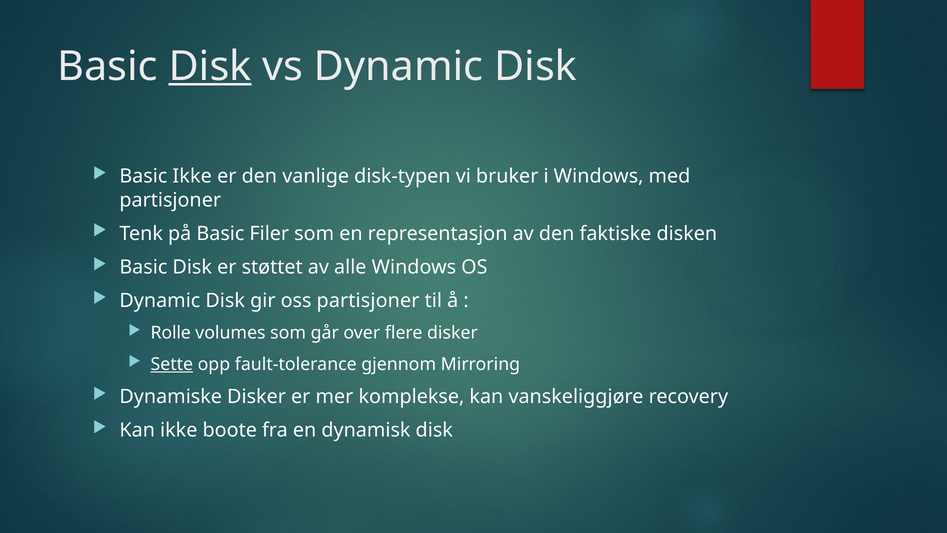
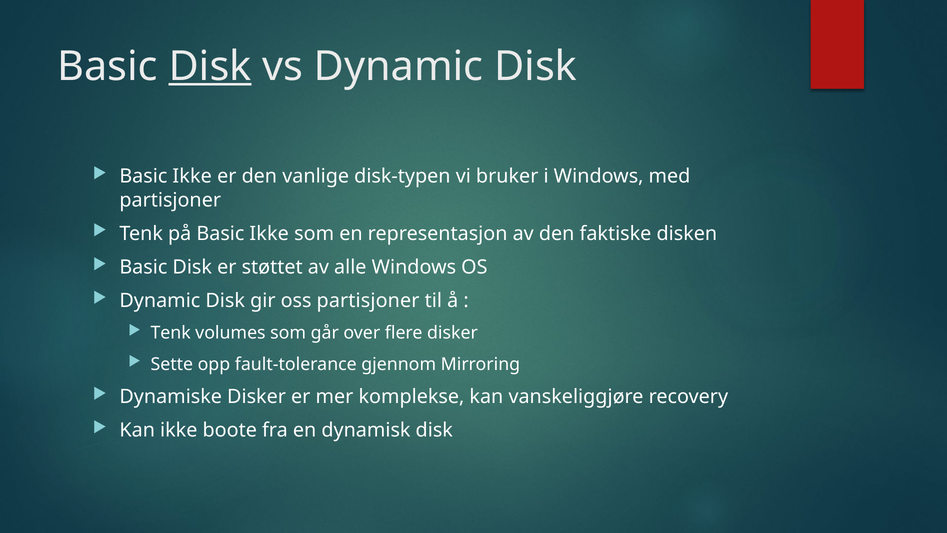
på Basic Filer: Filer -> Ikke (269, 233)
Rolle: Rolle -> Tenk (171, 333)
Sette underline: present -> none (172, 364)
